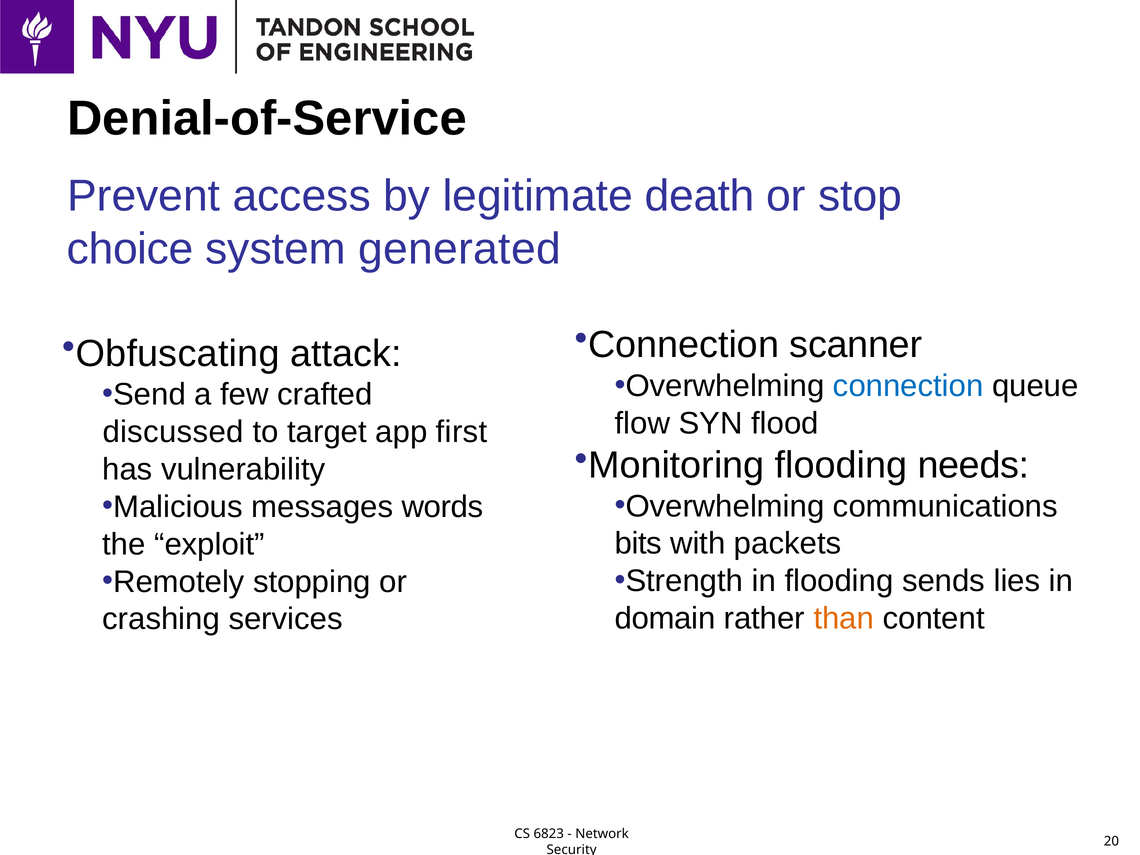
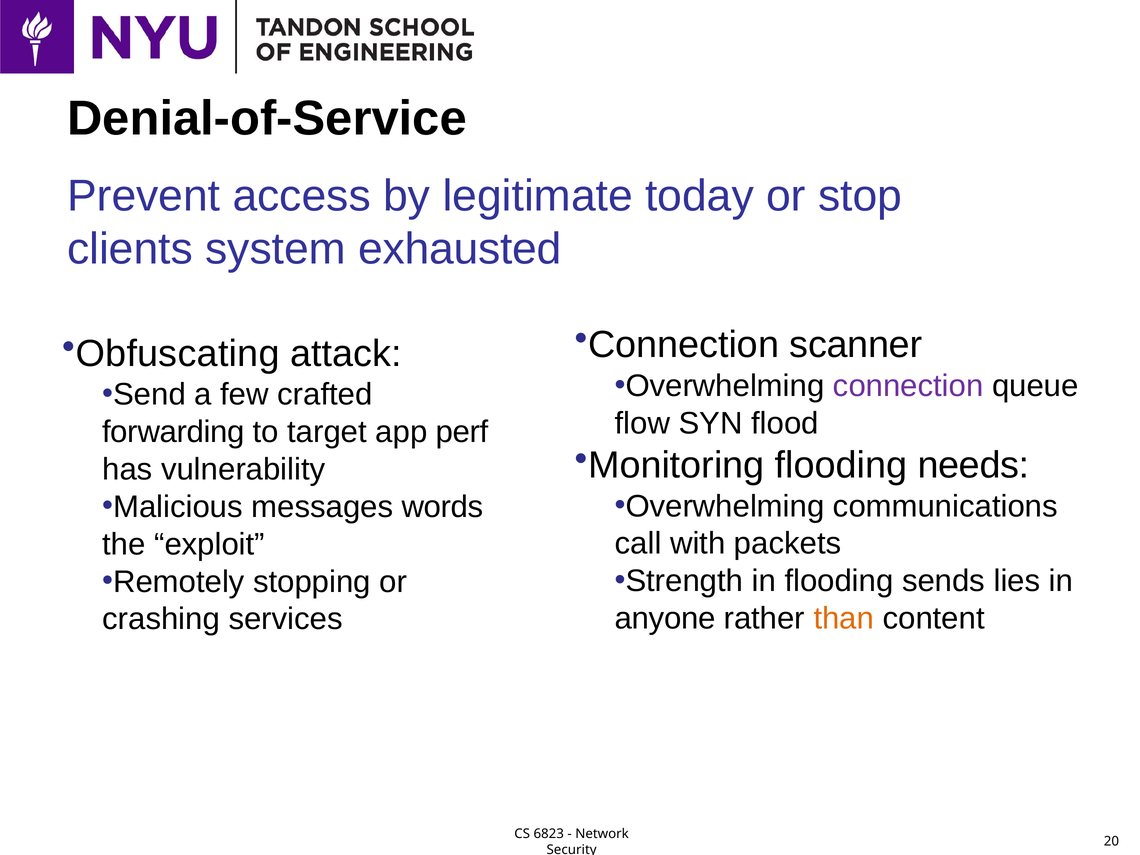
death: death -> today (699, 196)
choice: choice -> clients (130, 249)
generated: generated -> exhausted (460, 249)
connection colour: blue -> purple (908, 386)
discussed: discussed -> forwarding (173, 432)
first: first -> perf (462, 432)
bits: bits -> call (638, 544)
domain: domain -> anyone (665, 619)
